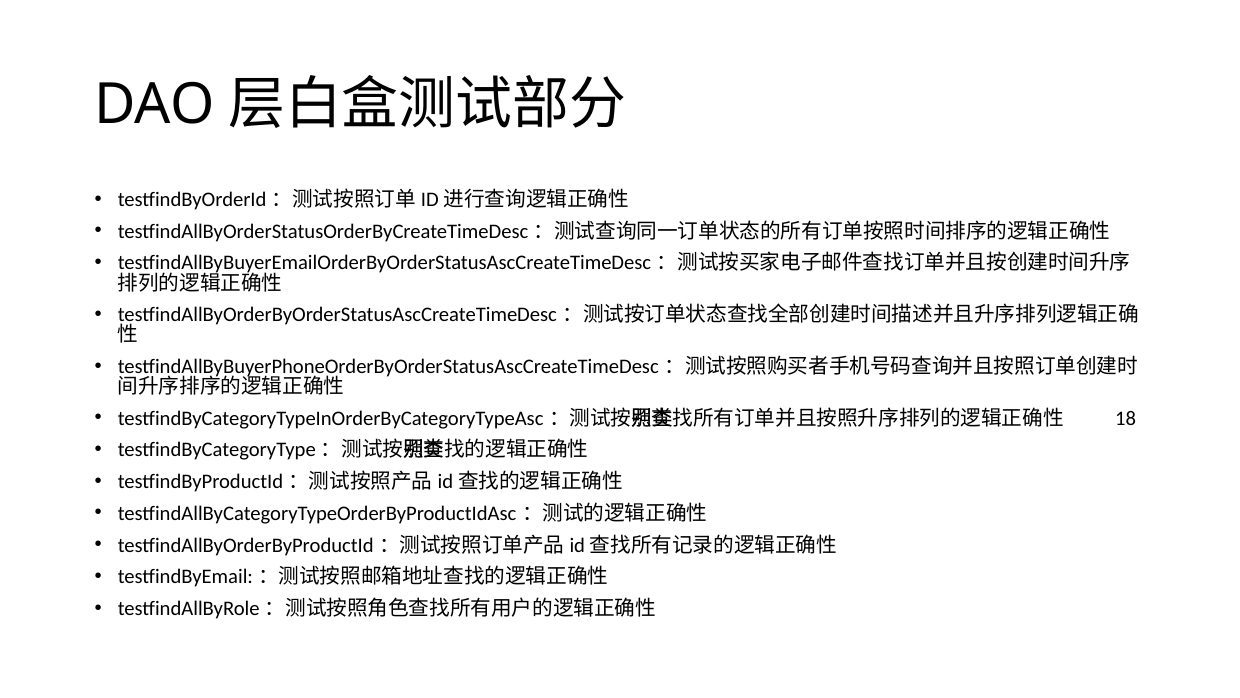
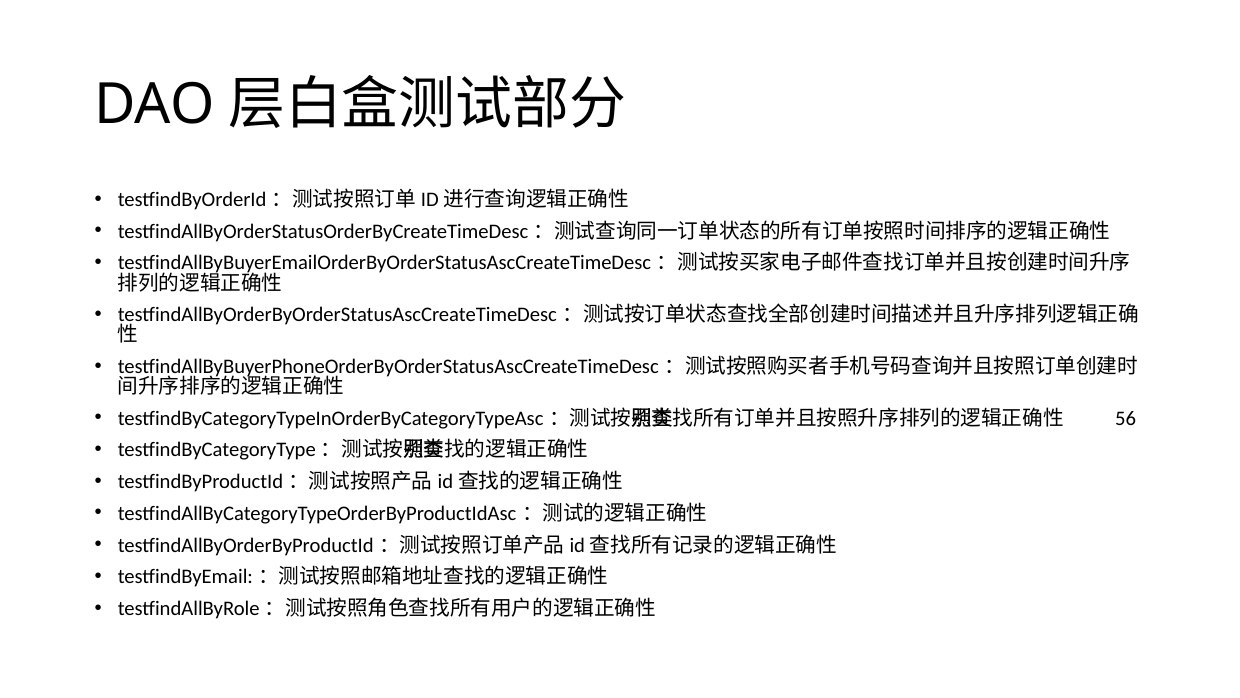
18: 18 -> 56 (1126, 418)
